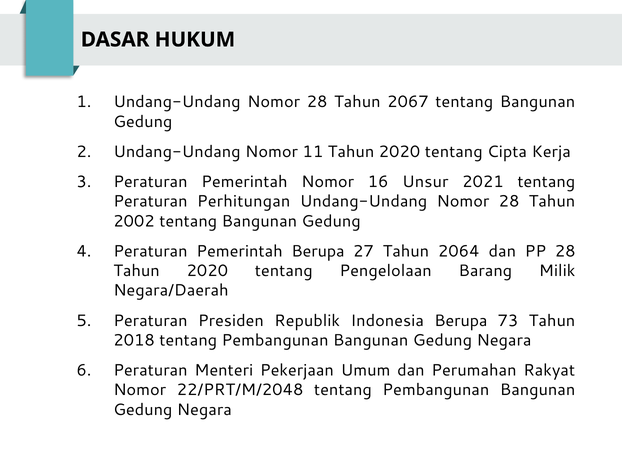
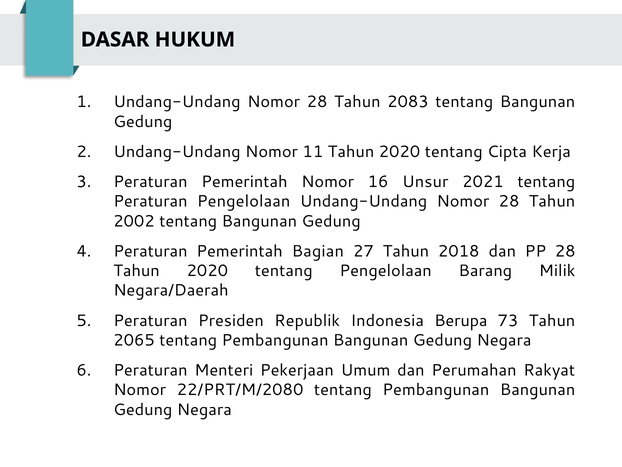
2067: 2067 -> 2083 (408, 102)
Peraturan Perhitungan: Perhitungan -> Pengelolaan (244, 201)
Pemerintah Berupa: Berupa -> Bagian (318, 251)
2064: 2064 -> 2018 (459, 251)
2018: 2018 -> 2065 (134, 340)
22/PRT/M/2048: 22/PRT/M/2048 -> 22/PRT/M/2080 (240, 390)
